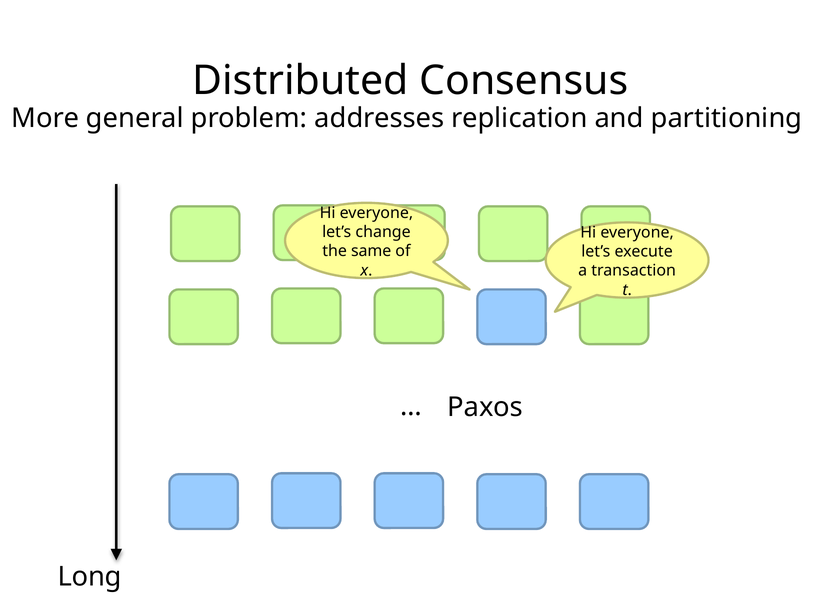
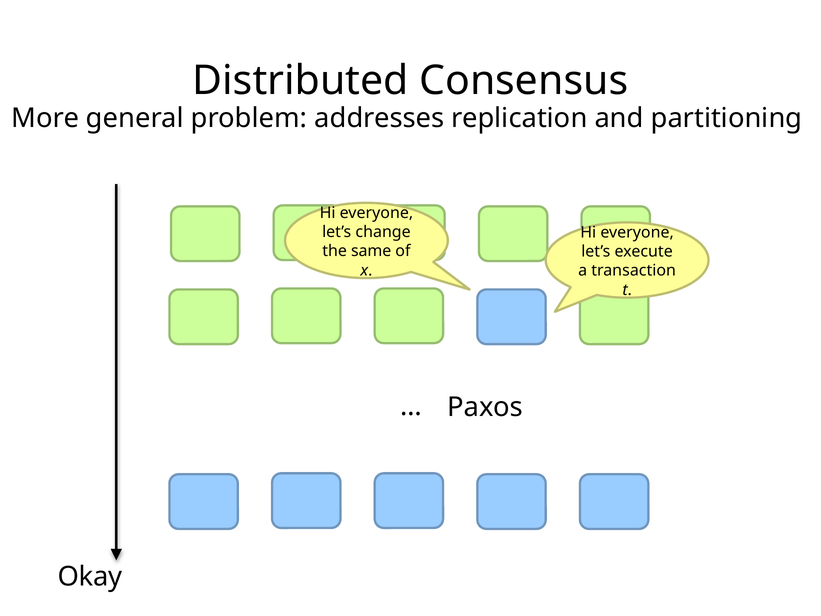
Long: Long -> Okay (90, 577)
